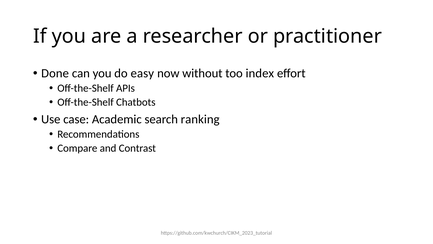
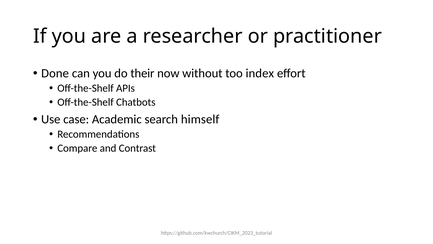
easy: easy -> their (142, 73)
ranking: ranking -> himself (200, 119)
